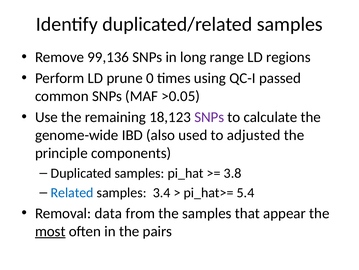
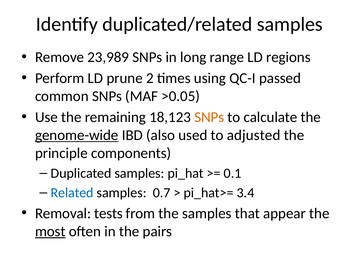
99,136: 99,136 -> 23,989 (108, 57)
0: 0 -> 2 (150, 78)
SNPs colour: purple -> orange (209, 117)
genome-wide underline: none -> present (77, 135)
3.8: 3.8 -> 0.1 (233, 173)
3.4: 3.4 -> 0.7 (162, 192)
5.4: 5.4 -> 3.4 (246, 192)
data: data -> tests (108, 213)
